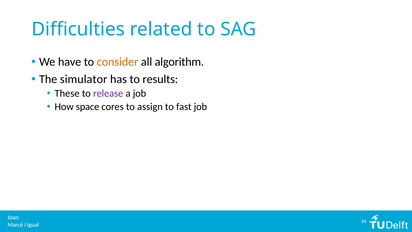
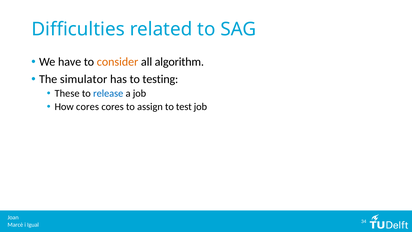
results: results -> testing (160, 79)
release colour: purple -> blue (108, 93)
How space: space -> cores (88, 107)
fast: fast -> test (184, 107)
